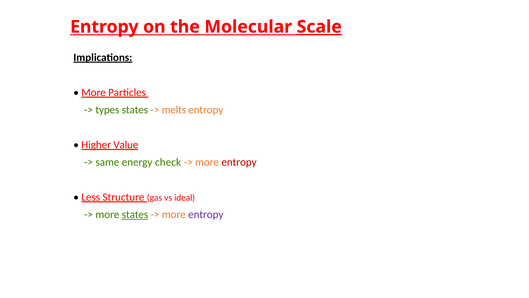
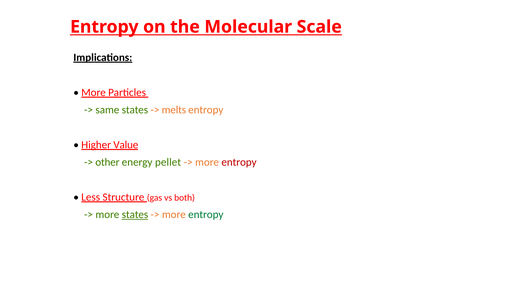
Scale underline: present -> none (319, 27)
types: types -> same (107, 110)
same: same -> other (107, 162)
check: check -> pellet (168, 162)
ideal: ideal -> both (185, 197)
entropy colour: purple -> green (206, 214)
